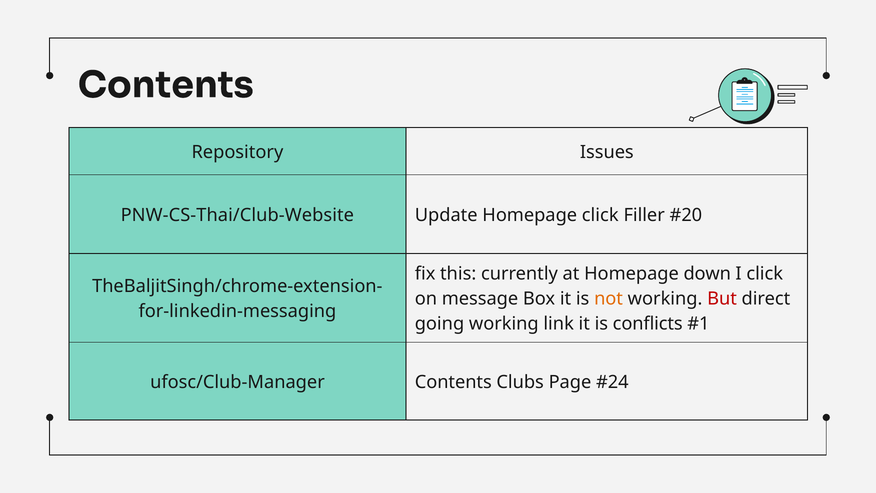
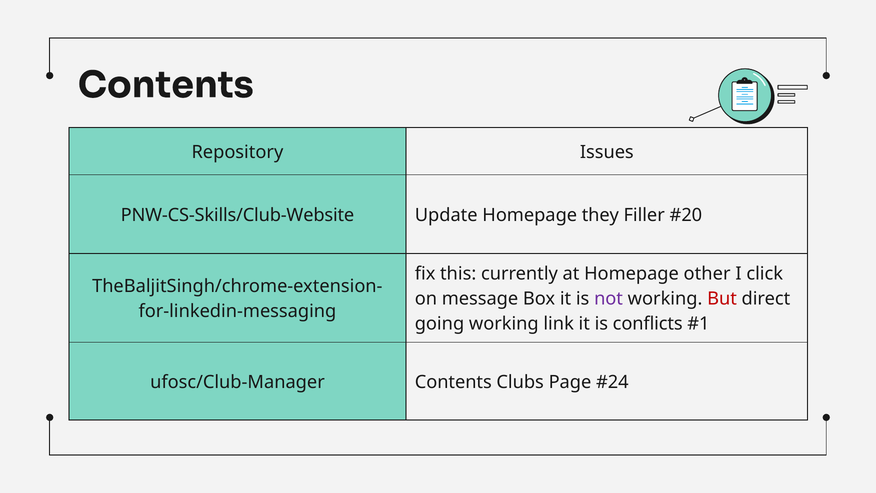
PNW-CS-Thai/Club-Website: PNW-CS-Thai/Club-Website -> PNW-CS-Skills/Club-Website (237, 215)
Homepage click: click -> they (600, 215)
down: down -> other (707, 274)
not colour: orange -> purple (609, 299)
